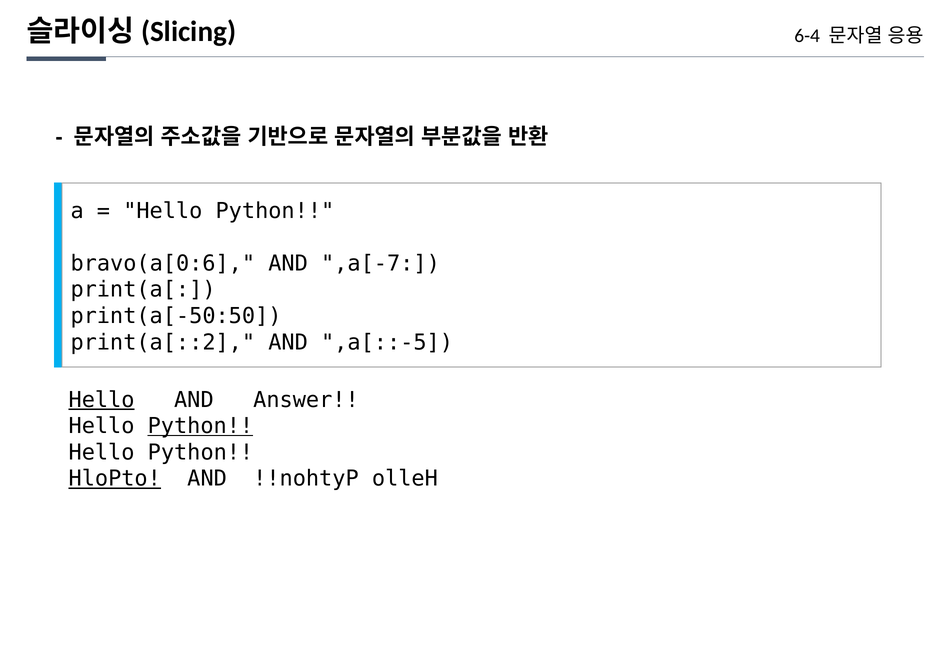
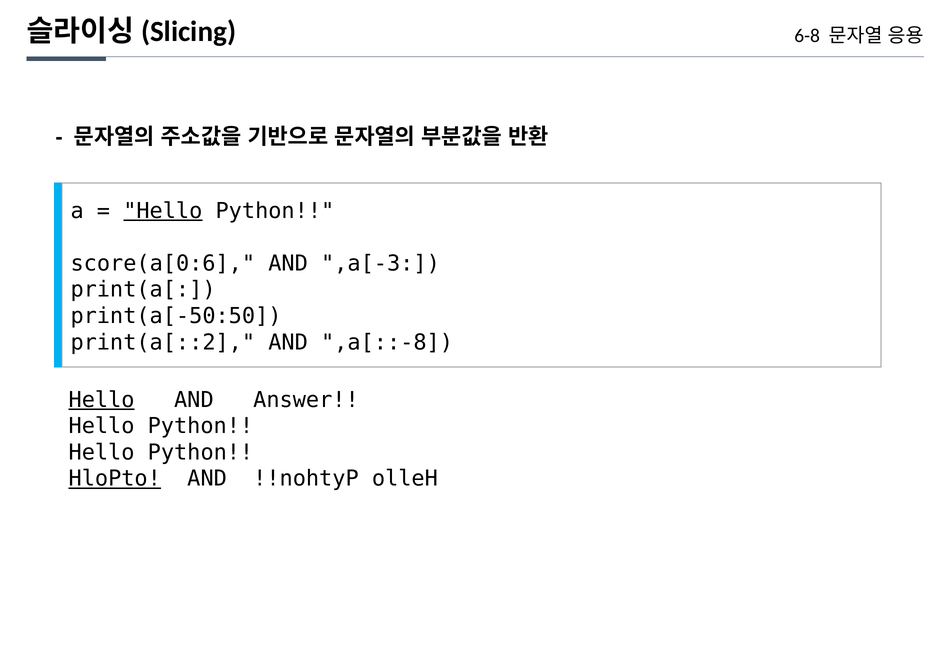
6-4: 6-4 -> 6-8 (807, 36)
Hello underline: none -> present (163, 211)
bravo(a[0:6: bravo(a[0:6 -> score(a[0:6 (163, 263)
,a[-7: ,a[-7 -> ,a[-3 (380, 263)
,a[::-5: ,a[::-5 -> ,a[::-8 (387, 342)
Python underline: present -> none (200, 426)
